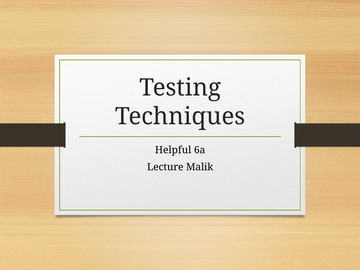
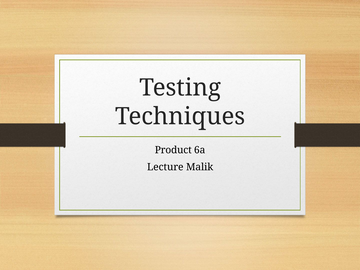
Helpful: Helpful -> Product (173, 150)
